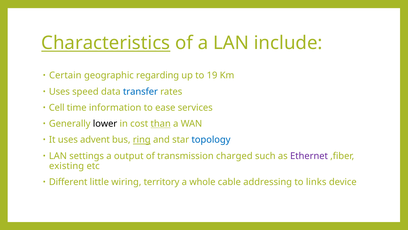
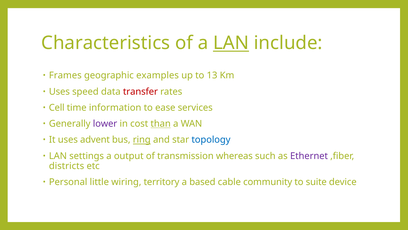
Characteristics underline: present -> none (106, 43)
LAN underline: none -> present (231, 43)
Certain: Certain -> Frames (65, 75)
regarding: regarding -> examples (158, 75)
19: 19 -> 13 (212, 75)
transfer colour: blue -> red (140, 91)
lower colour: black -> purple (105, 124)
charged: charged -> whereas (234, 156)
existing: existing -> districts (67, 166)
Different: Different -> Personal (68, 182)
whole: whole -> based (202, 182)
addressing: addressing -> community (268, 182)
links: links -> suite (316, 182)
